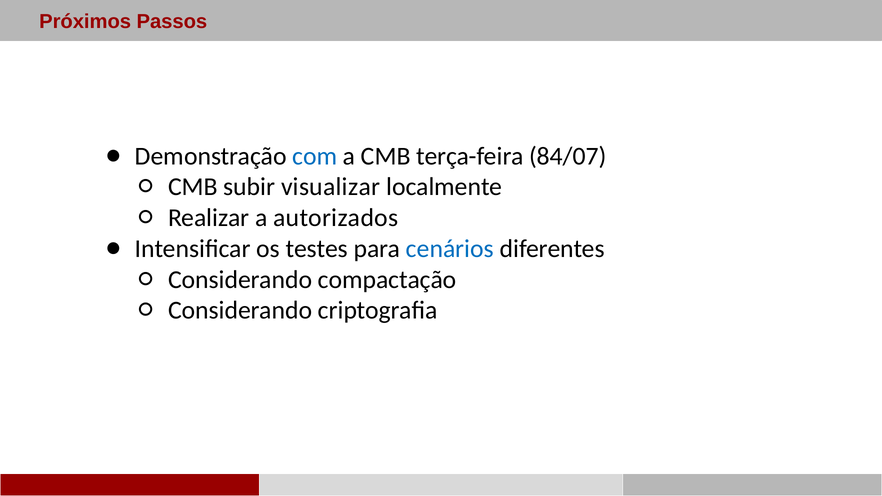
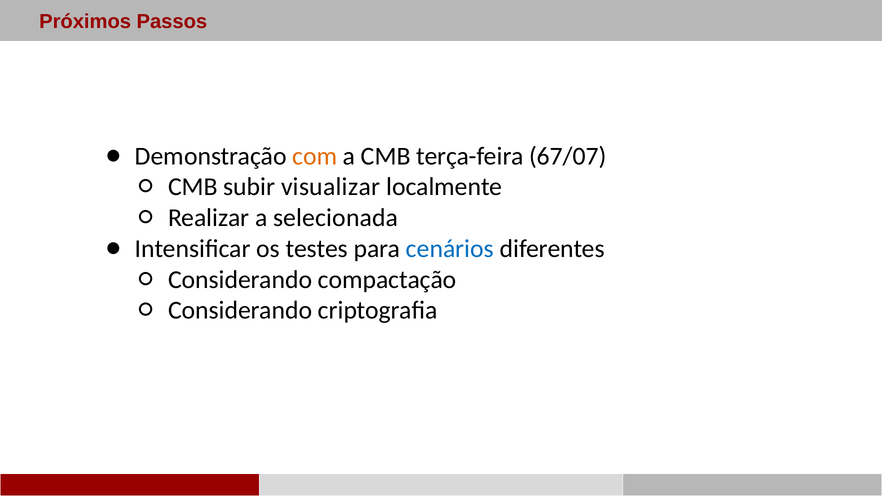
com colour: blue -> orange (315, 156)
84/07: 84/07 -> 67/07 (568, 156)
autorizados: autorizados -> selecionada (336, 218)
